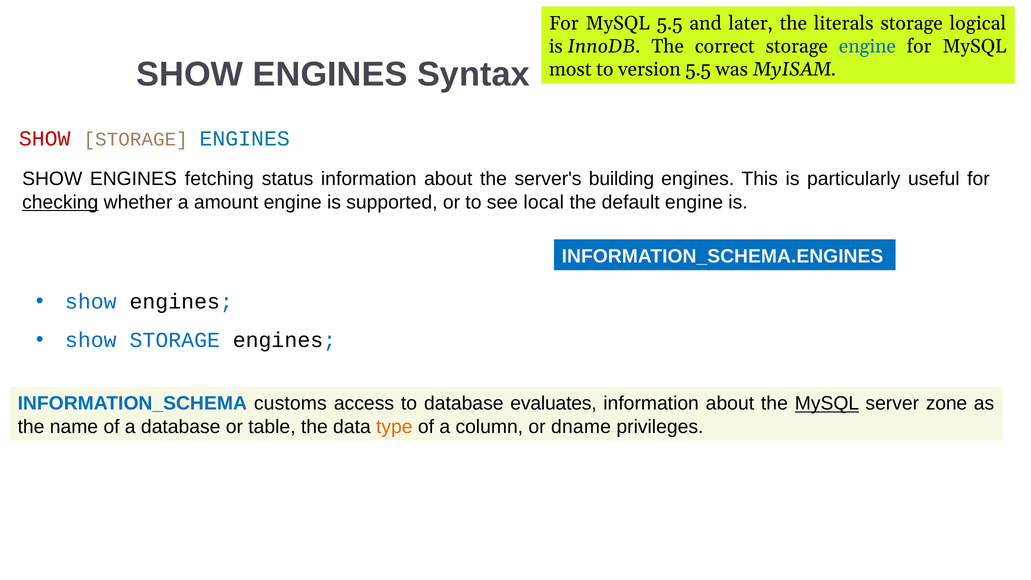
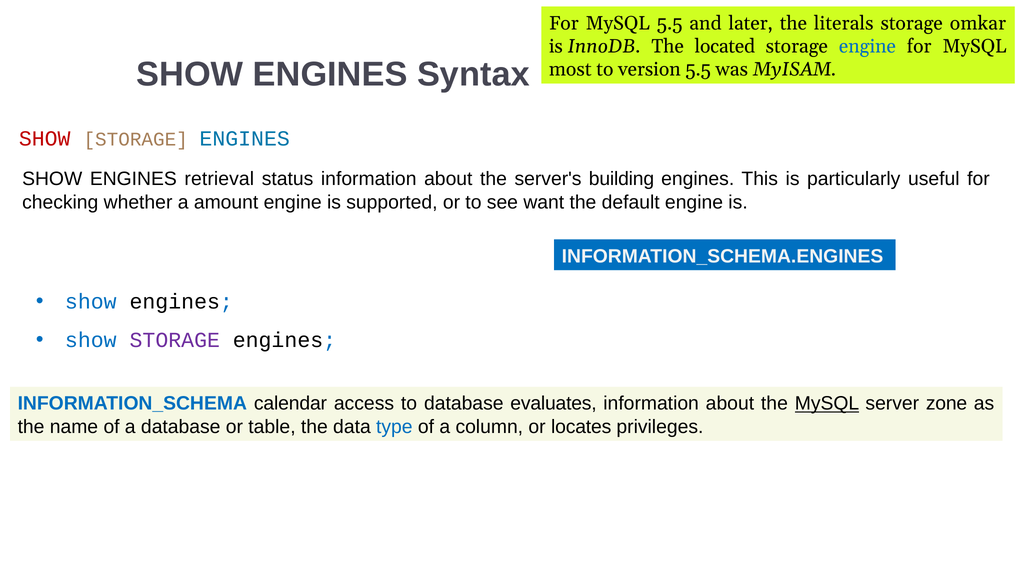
logical: logical -> omkar (978, 23)
correct: correct -> located (725, 46)
fetching: fetching -> retrieval (219, 179)
checking underline: present -> none (60, 202)
local: local -> want (544, 202)
STORAGE colour: blue -> purple (175, 340)
customs: customs -> calendar (290, 404)
type colour: orange -> blue (394, 427)
dname: dname -> locates (581, 427)
